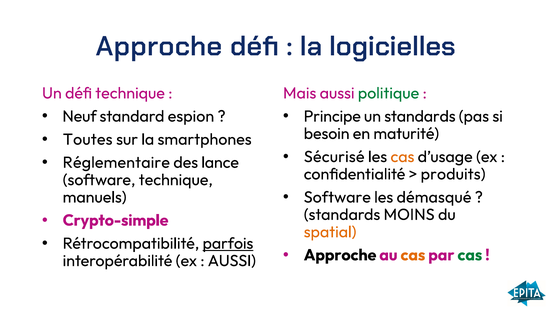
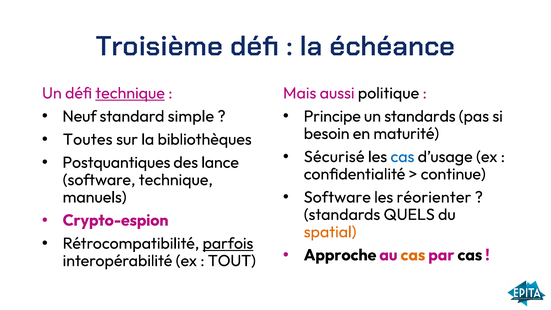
Approche: Approche -> Troisième (159, 46)
logicielles: logicielles -> échéance (392, 46)
technique underline: none -> present (130, 93)
politique colour: green -> black (389, 93)
espion: espion -> simple (191, 116)
smartphones: smartphones -> bibliothèques (205, 139)
cas colour: orange -> blue (402, 157)
Réglementaire: Réglementaire -> Postquantiques (116, 162)
produits: produits -> continue (453, 174)
démasqué: démasqué -> réorienter (434, 197)
MOINS: MOINS -> QUELS (409, 215)
Crypto-simple: Crypto-simple -> Crypto-espion (116, 220)
cas colour: green -> black (470, 255)
AUSSI: AUSSI -> TOUT (232, 261)
